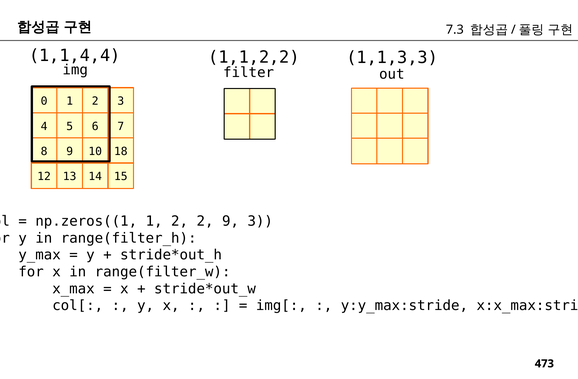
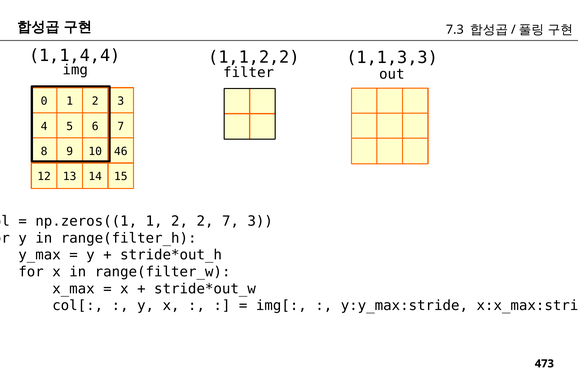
18: 18 -> 46 (121, 152)
2 9: 9 -> 7 (230, 222)
